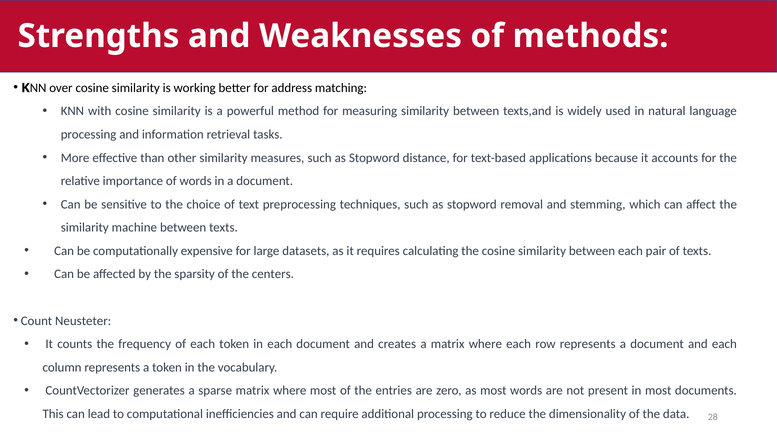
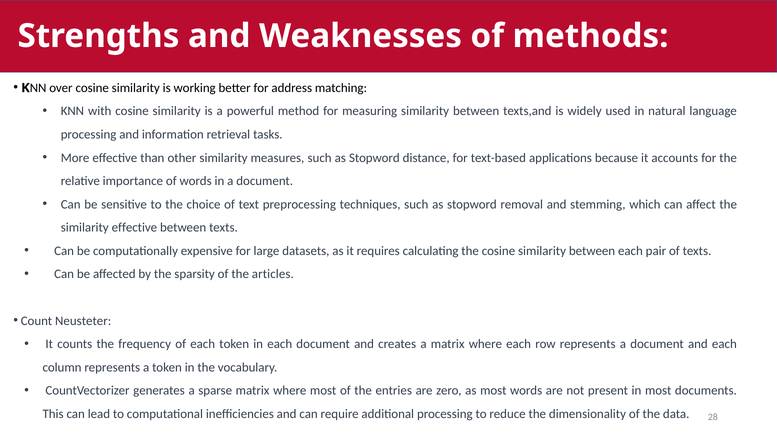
similarity machine: machine -> effective (134, 228)
centers: centers -> articles (273, 274)
